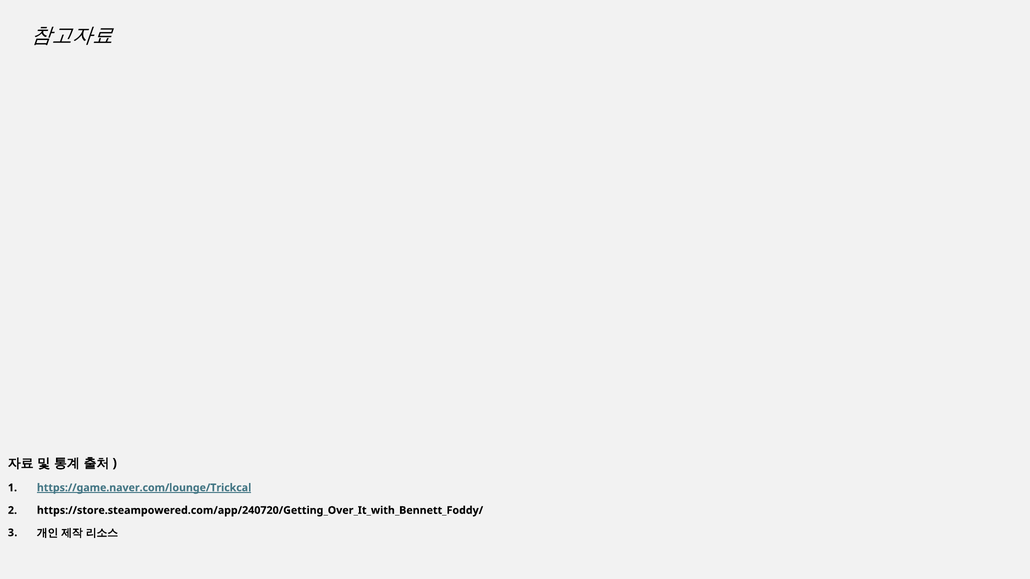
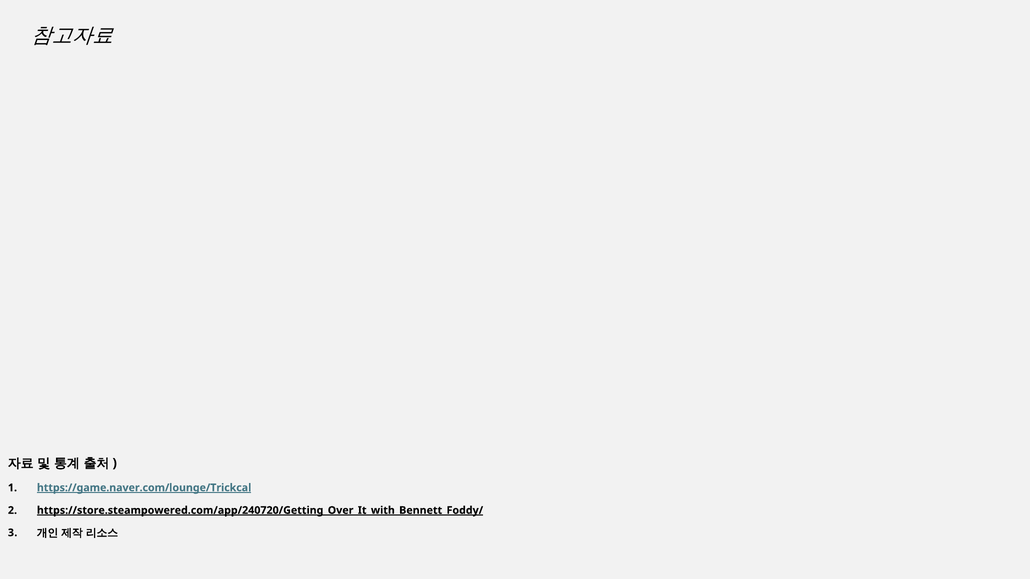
https://store.steampowered.com/app/240720/Getting_Over_It_with_Bennett_Foddy/ underline: none -> present (260, 511)
